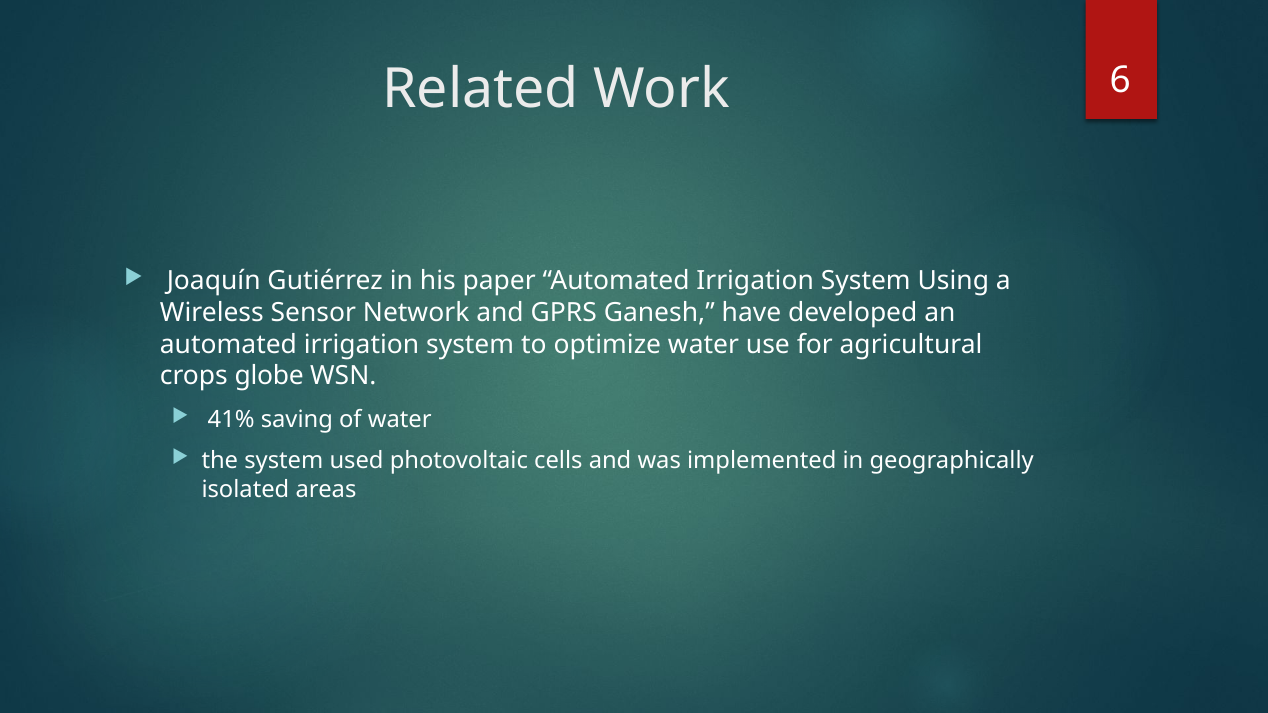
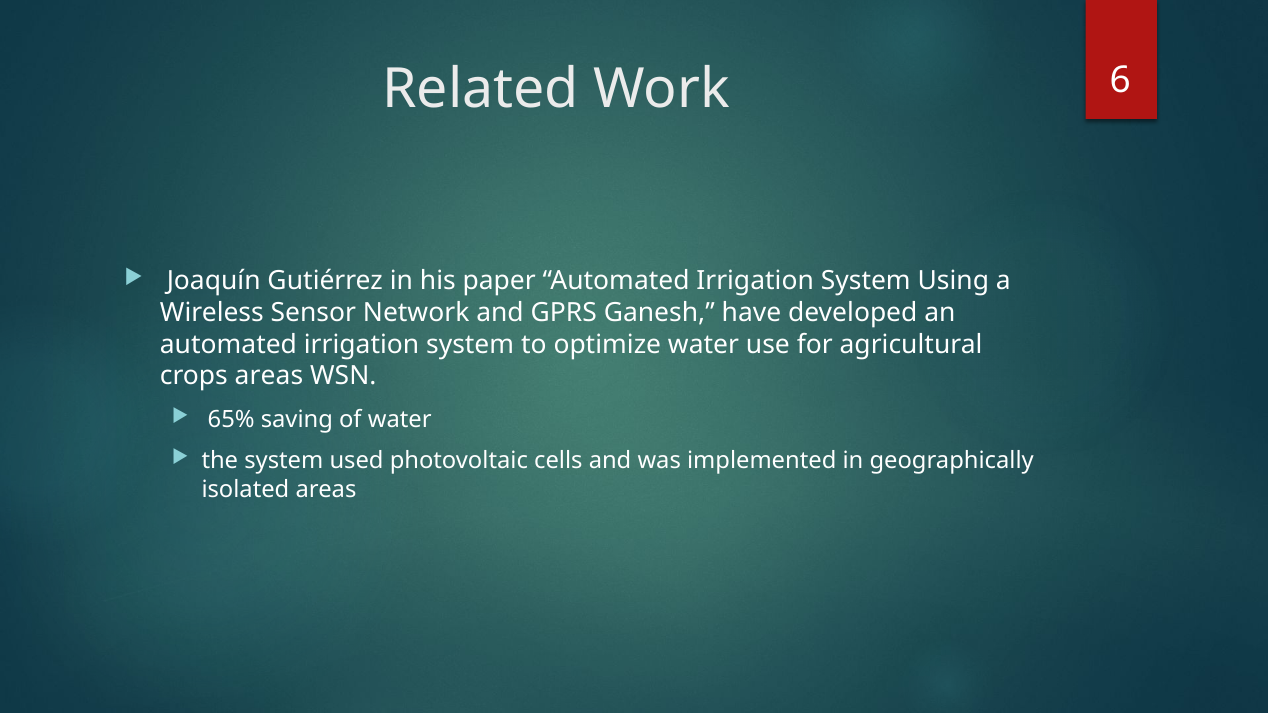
crops globe: globe -> areas (269, 376)
41%: 41% -> 65% (231, 419)
